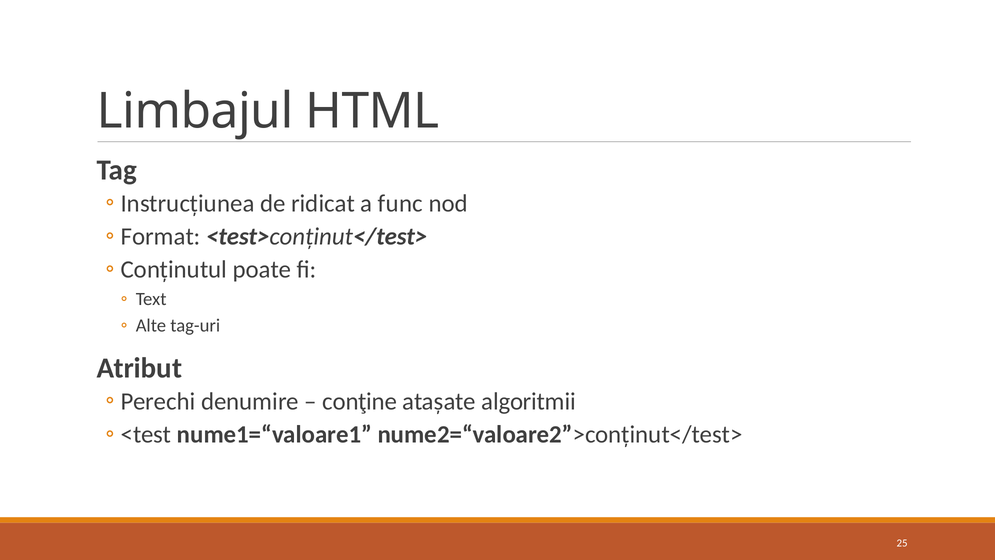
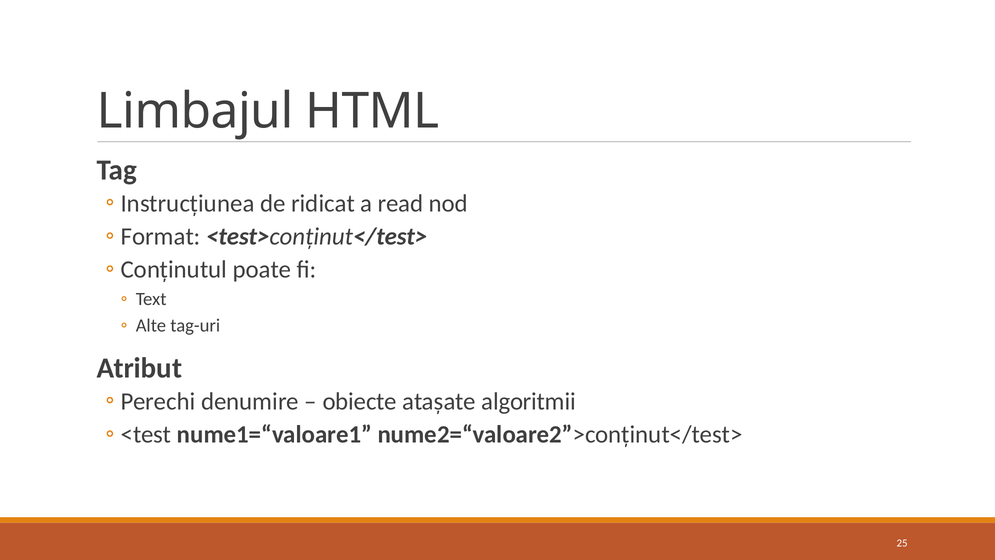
func: func -> read (401, 203)
conţine: conţine -> obiecte (360, 401)
